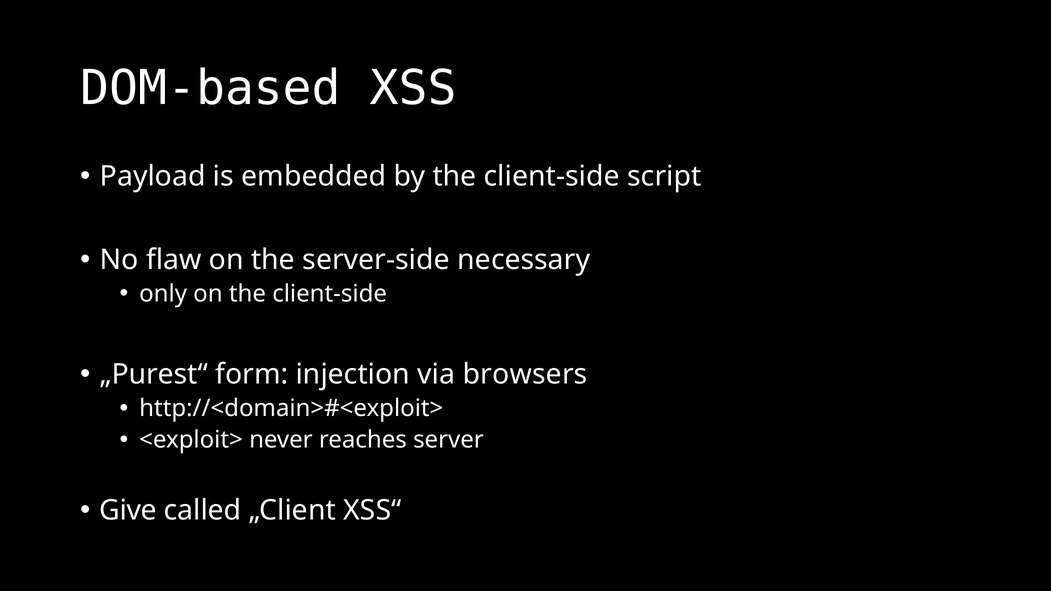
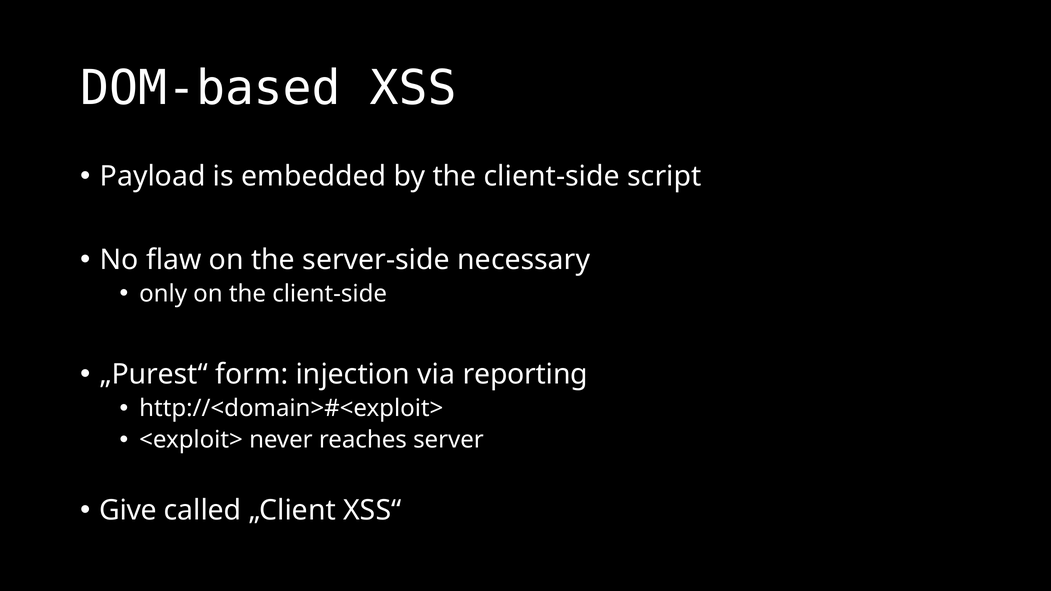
browsers: browsers -> reporting (525, 375)
